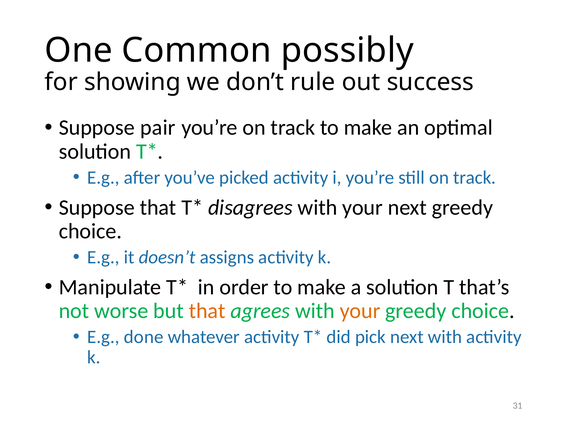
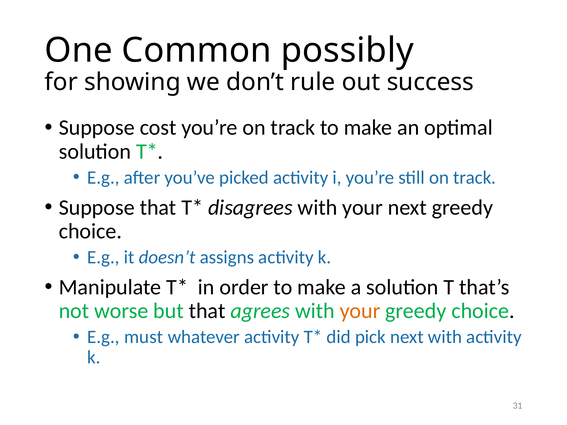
pair: pair -> cost (158, 128)
that colour: orange -> black (207, 311)
done: done -> must (144, 337)
